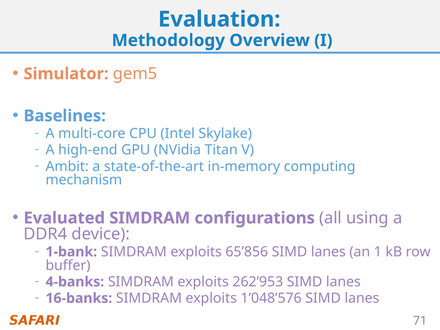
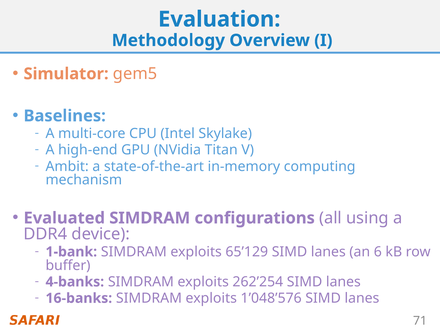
65’856: 65’856 -> 65’129 (247, 252)
1: 1 -> 6 (378, 252)
262’953: 262’953 -> 262’254 (258, 282)
